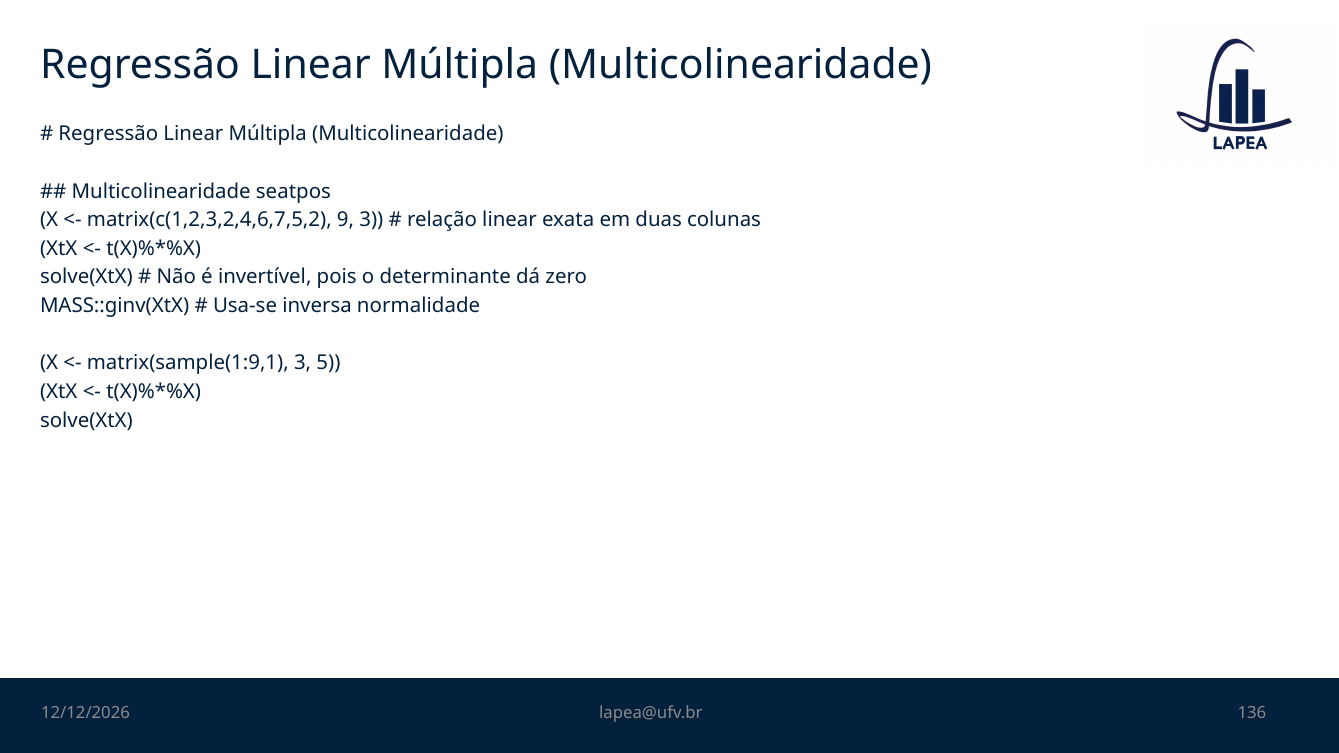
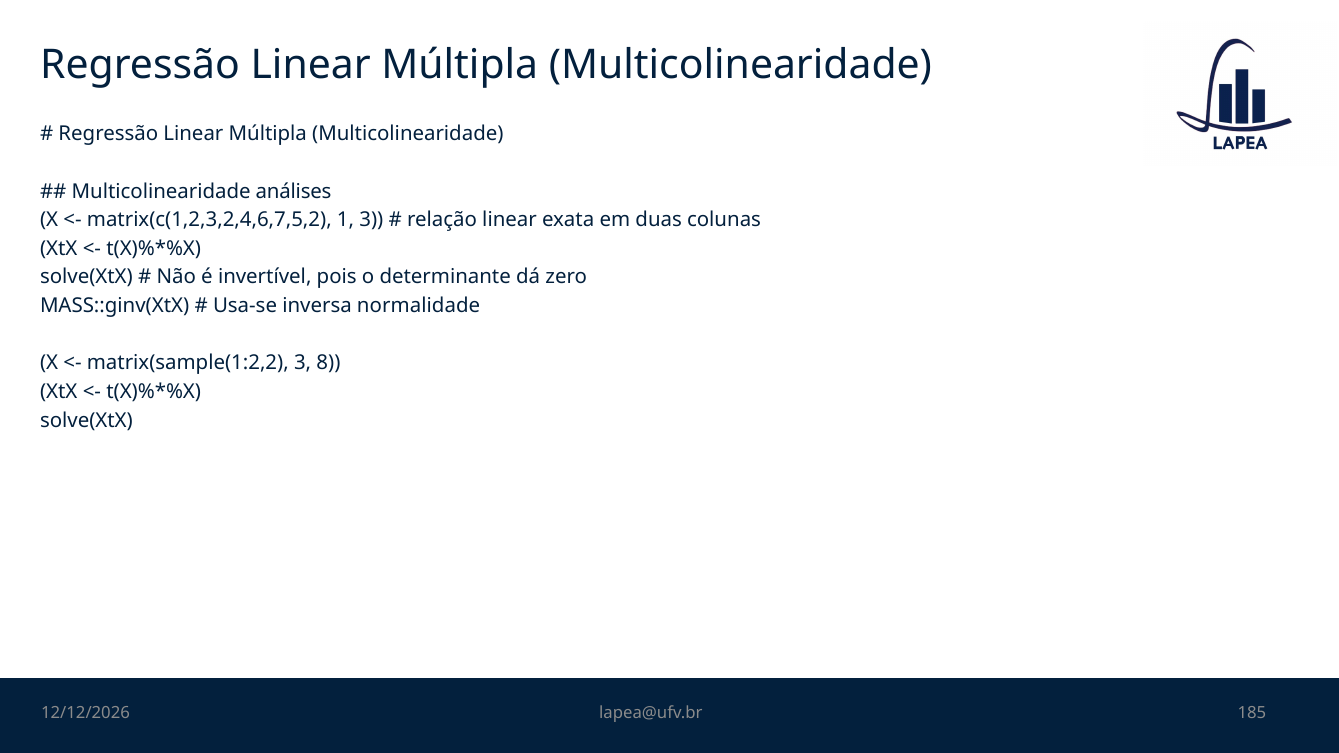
seatpos: seatpos -> análises (294, 191)
9: 9 -> 1 (346, 220)
matrix(sample(1:9,1: matrix(sample(1:9,1 -> matrix(sample(1:2,2 (188, 363)
5: 5 -> 8 (328, 363)
136: 136 -> 185 (1252, 713)
